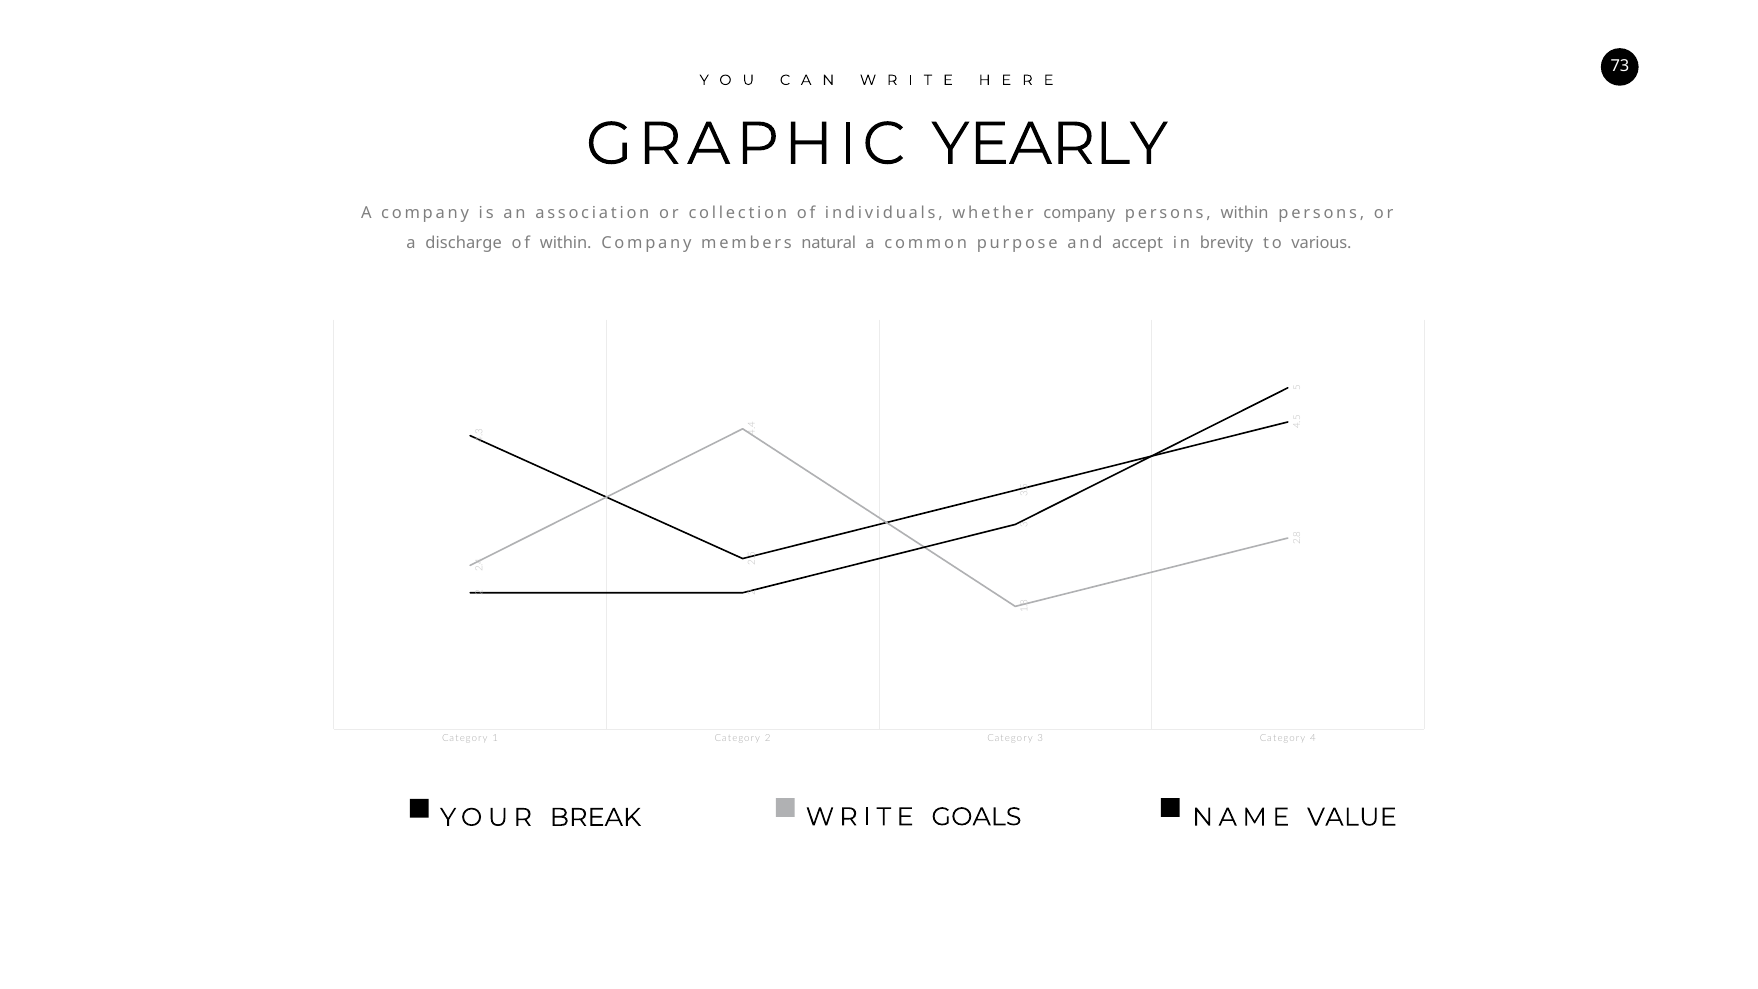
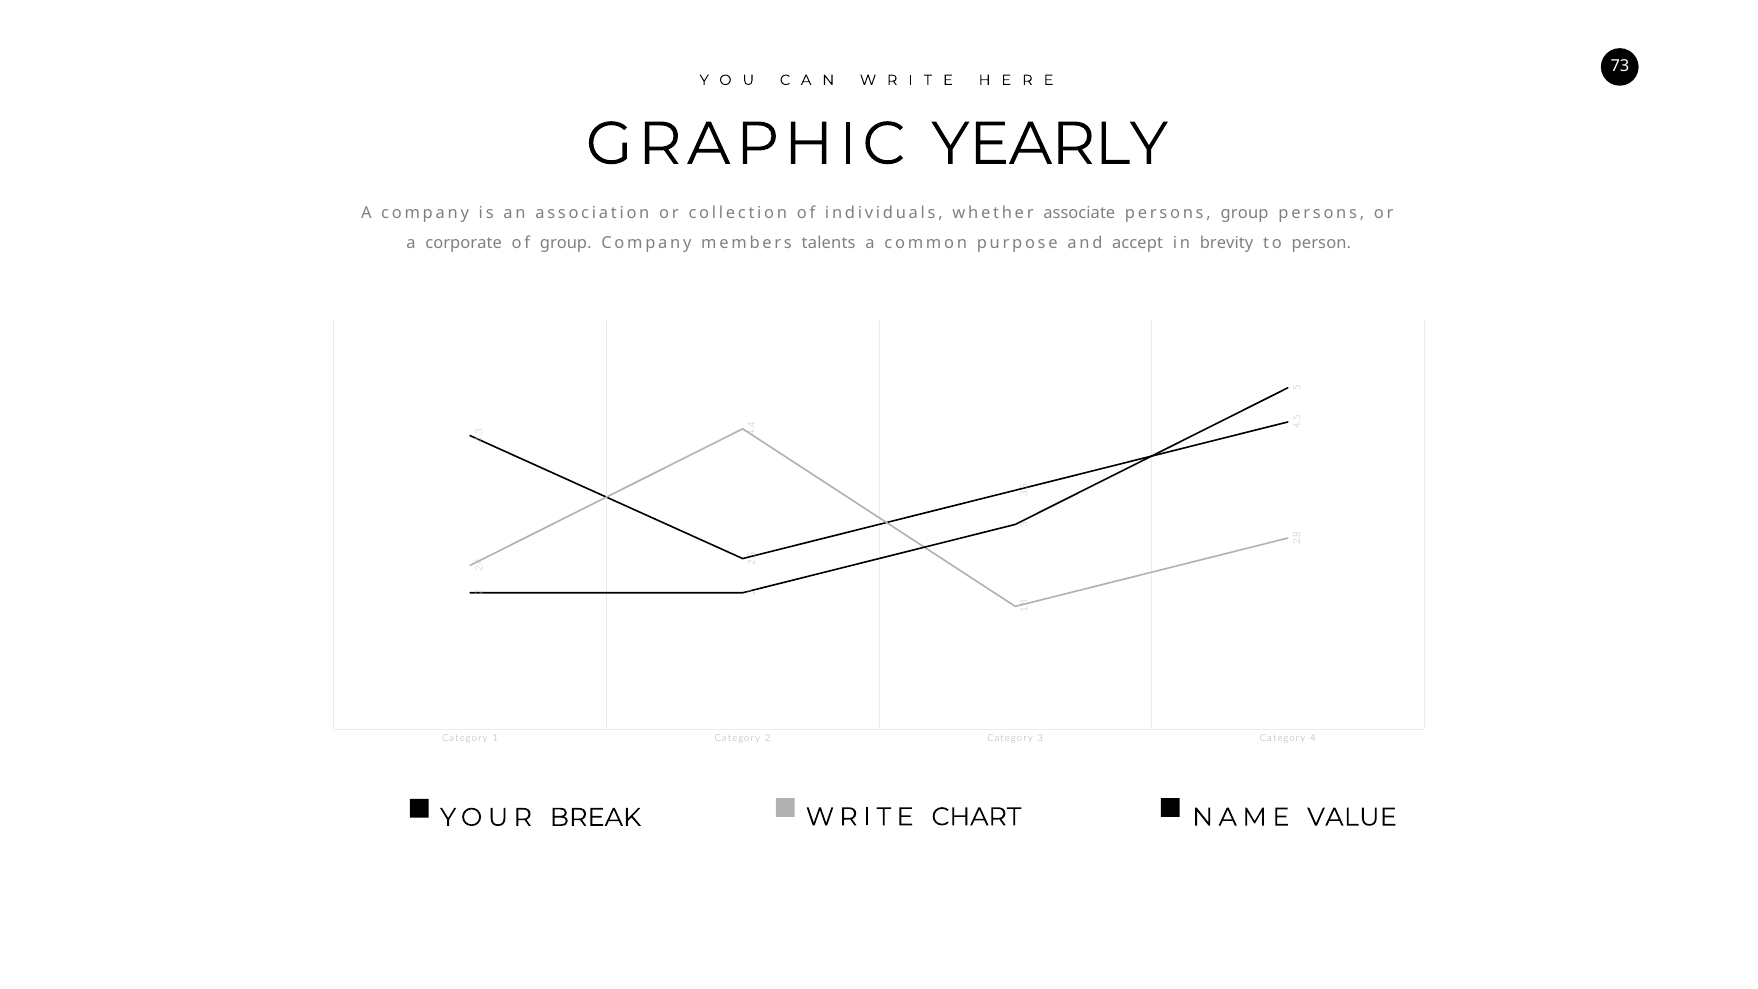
whether company: company -> associate (1079, 213)
persons within: within -> group (1245, 213)
discharge: discharge -> corporate (464, 243)
of within: within -> group (566, 243)
natural: natural -> talents (829, 243)
various: various -> person (1321, 243)
GOALS: GOALS -> CHART (976, 817)
